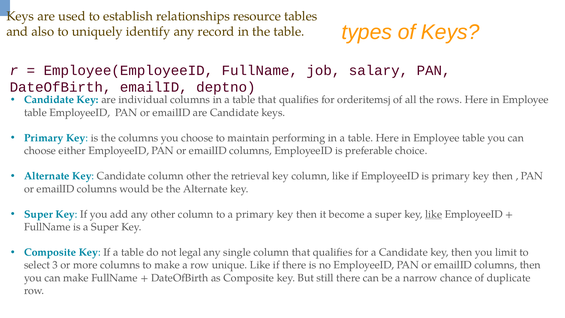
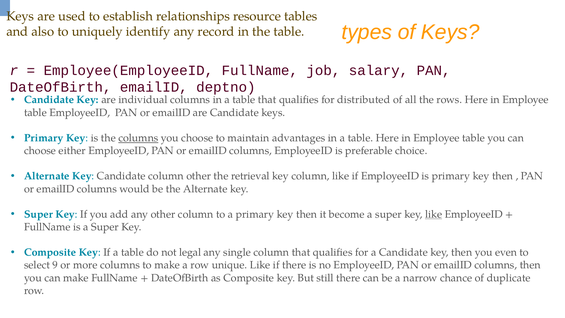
orderitemsj: orderitemsj -> distributed (364, 100)
columns underline: none -> present (138, 138)
performing: performing -> advantages (299, 138)
limit: limit -> even (506, 252)
3: 3 -> 9 (55, 265)
